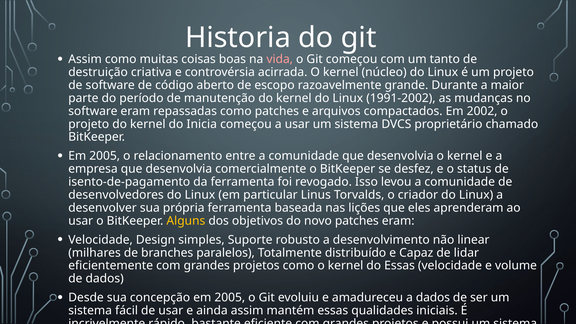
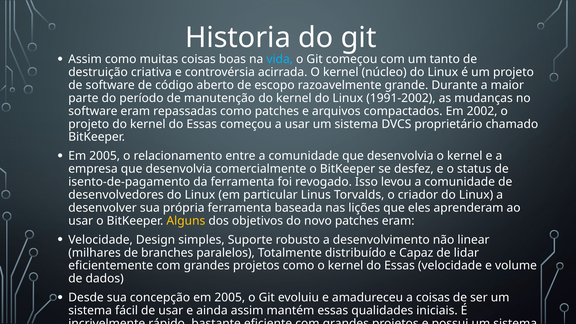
vida colour: pink -> light blue (280, 59)
do kernel do Inicia: Inicia -> Essas (202, 124)
a dados: dados -> coisas (433, 298)
